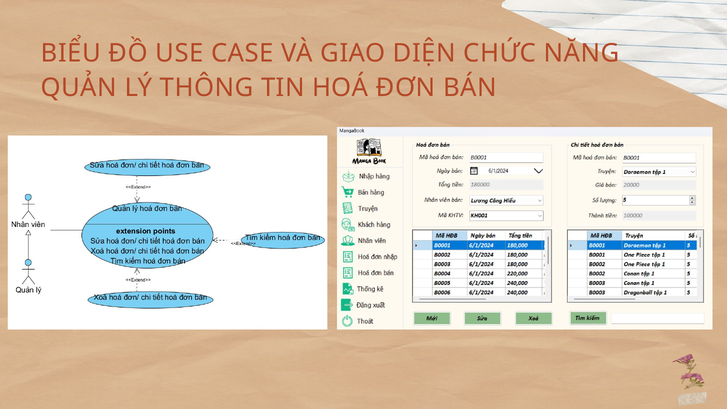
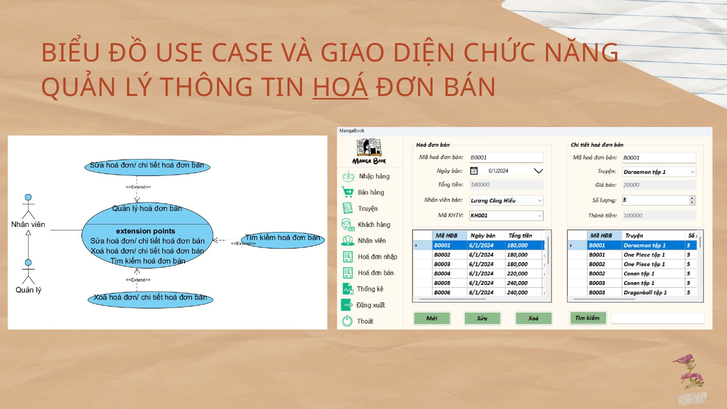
HOÁ underline: none -> present (340, 88)
